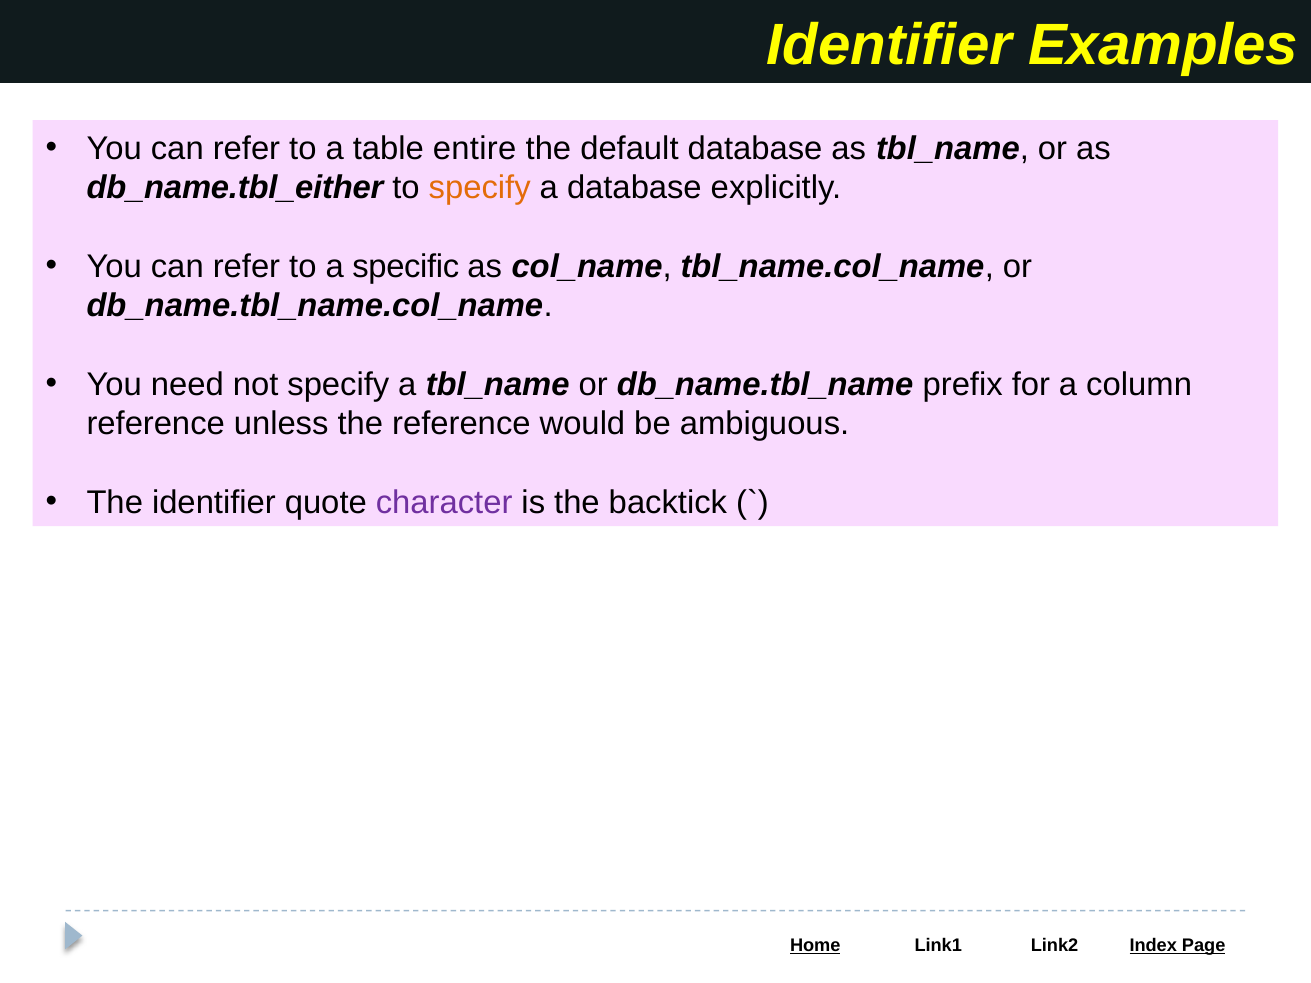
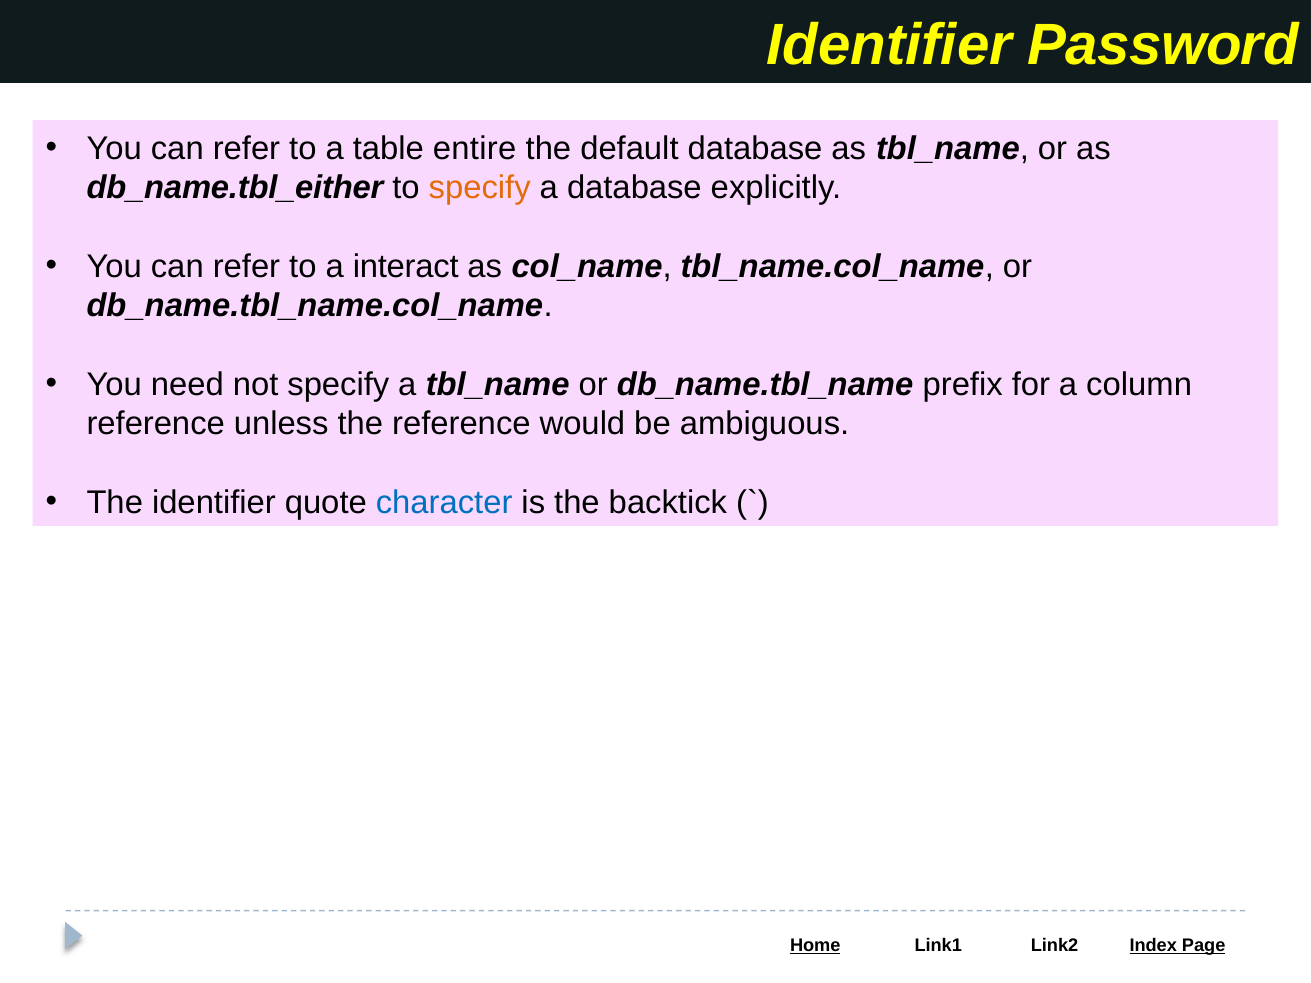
Examples: Examples -> Password (1163, 45)
specific: specific -> interact (406, 267)
character colour: purple -> blue (444, 502)
